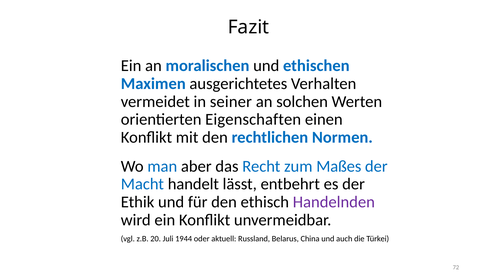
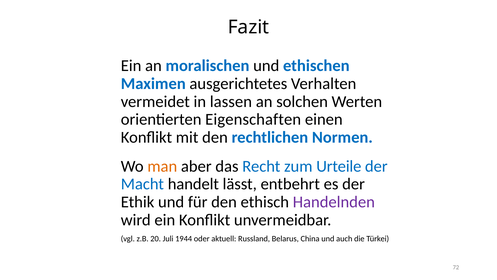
seiner: seiner -> lassen (231, 101)
man colour: blue -> orange (162, 166)
Maßes: Maßes -> Urteile (339, 166)
